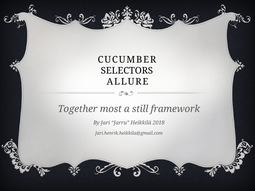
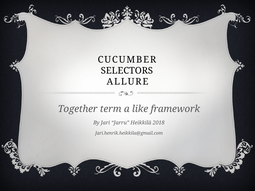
most: most -> term (111, 109)
still: still -> like (140, 109)
